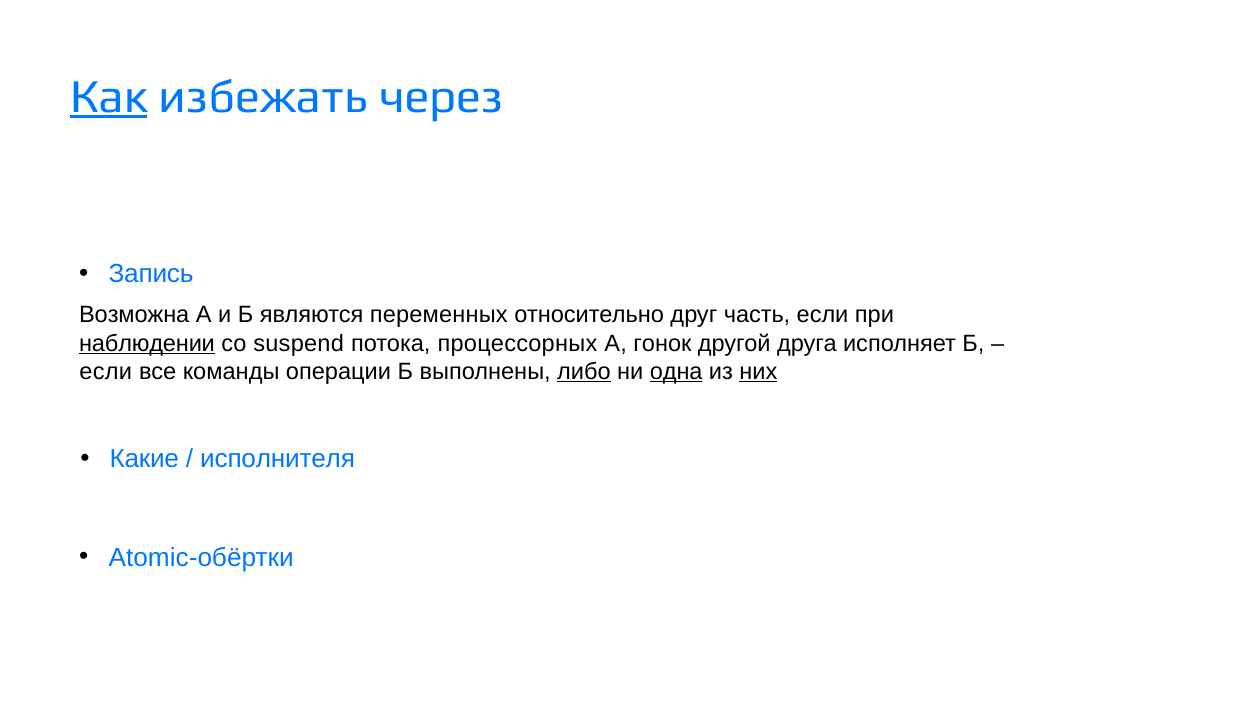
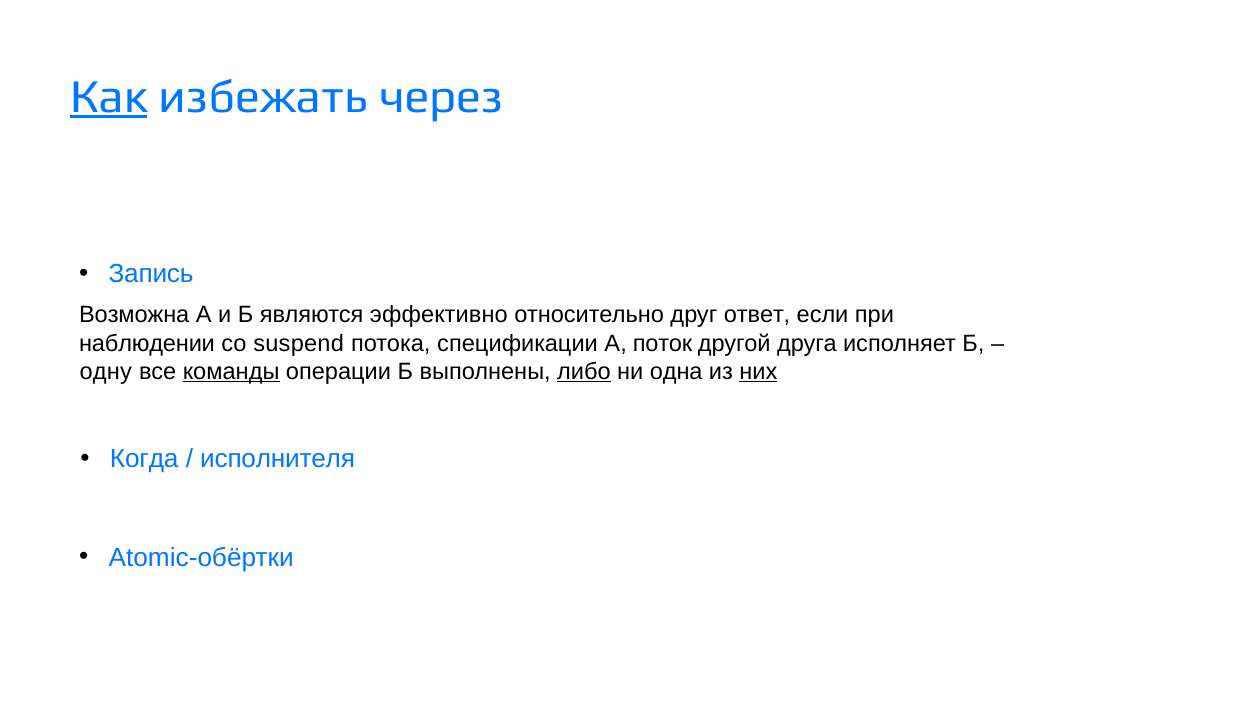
переменных: переменных -> эффективно (439, 315)
часть: часть -> ответ (757, 315)
наблюдении underline: present -> none (147, 344)
процессорных: процессорных -> спецификации (518, 344)
гонок: гонок -> поток (662, 344)
если: если -> одну (106, 372)
команды underline: none -> present (231, 372)
одна underline: present -> none (676, 372)
Какие: Какие -> Когда (144, 460)
